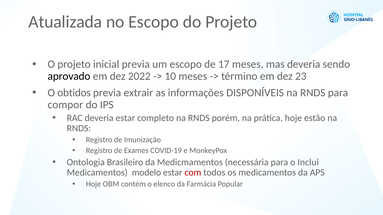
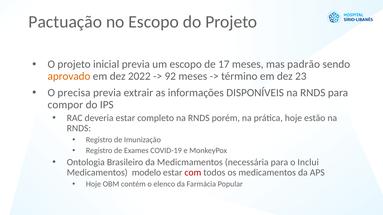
Atualizada: Atualizada -> Pactuação (65, 22)
mas deveria: deveria -> padrão (304, 64)
aprovado colour: black -> orange (69, 76)
10: 10 -> 92 (170, 76)
obtidos: obtidos -> precisa (74, 93)
